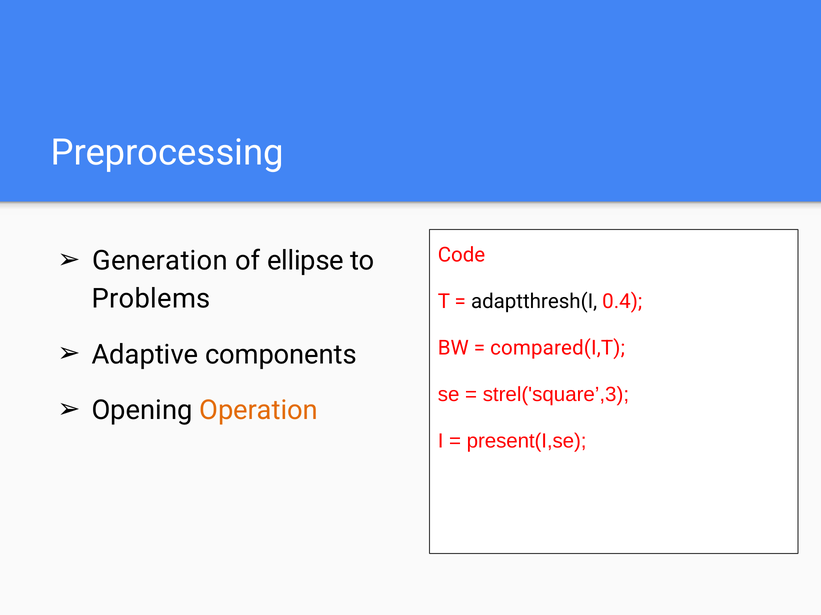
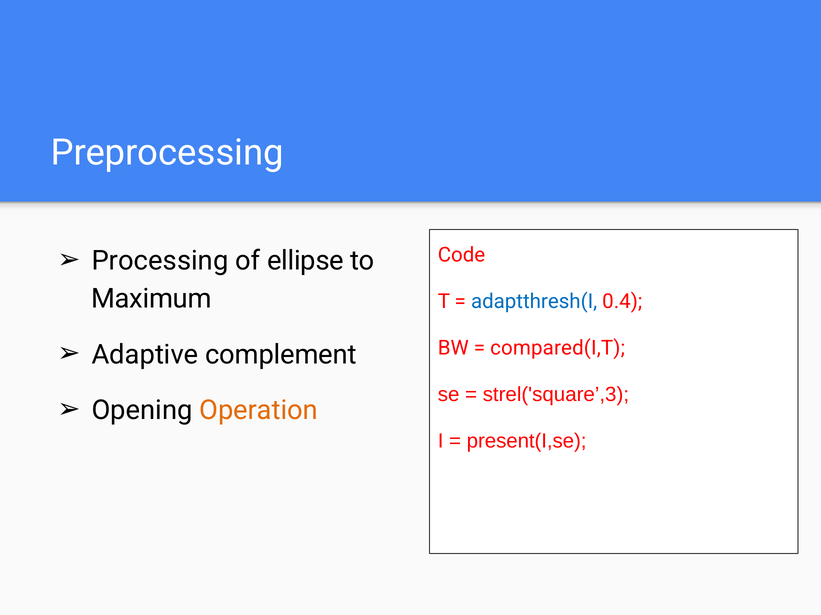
Generation: Generation -> Processing (160, 261)
Problems: Problems -> Maximum (151, 299)
adaptthresh(I colour: black -> blue (534, 302)
components: components -> complement (281, 355)
